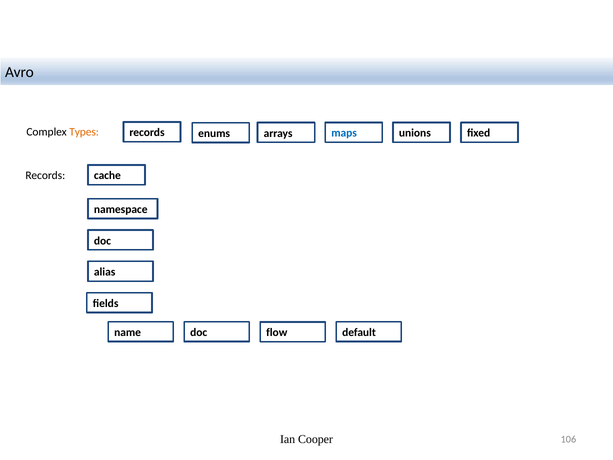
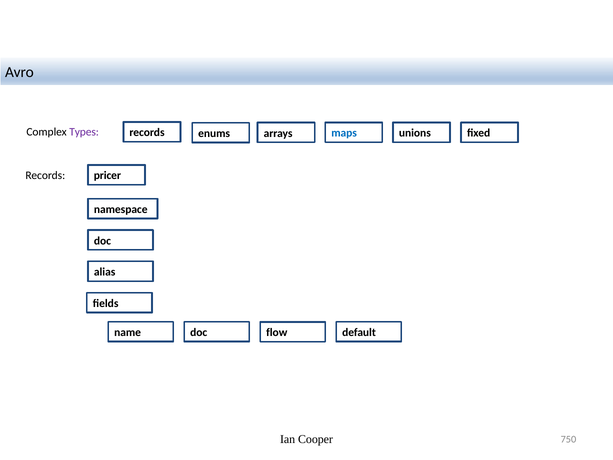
Types colour: orange -> purple (84, 132)
cache: cache -> pricer (107, 176)
106: 106 -> 750 (568, 439)
